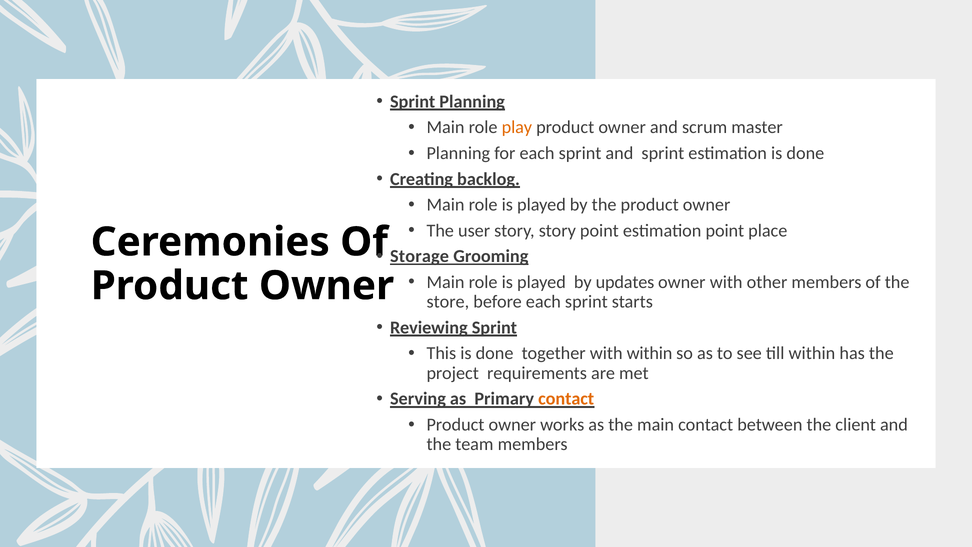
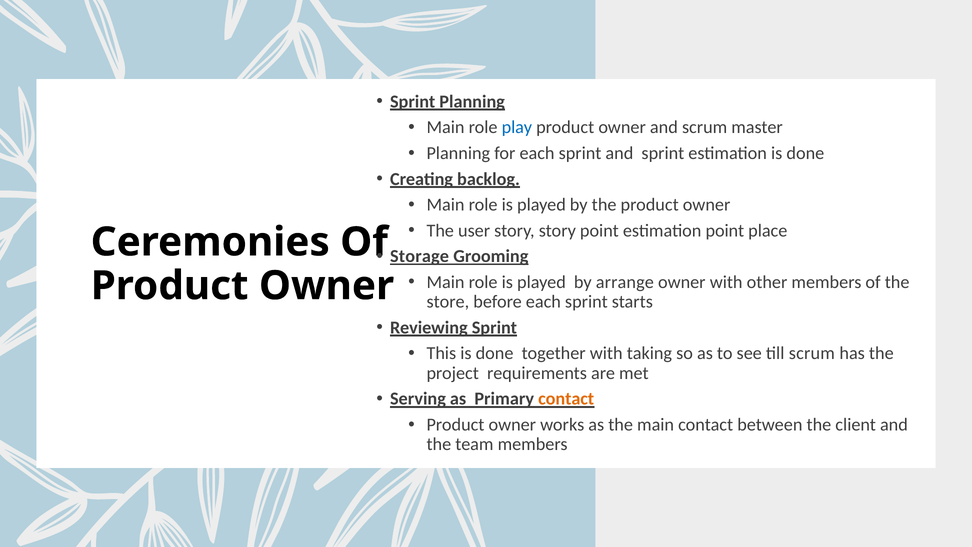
play colour: orange -> blue (517, 127)
updates: updates -> arrange (625, 282)
with within: within -> taking (649, 353)
till within: within -> scrum (812, 353)
